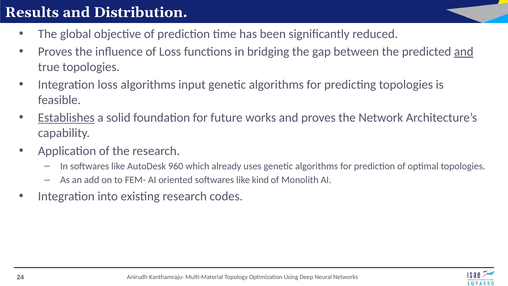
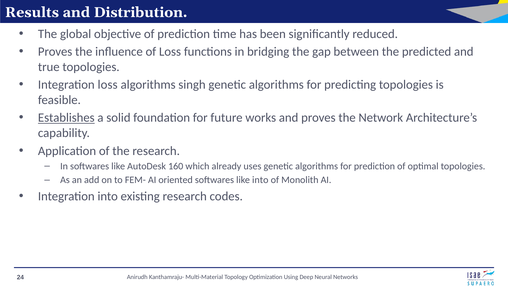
and underline: present -> none (464, 52)
input: input -> singh (192, 85)
960: 960 -> 160 (176, 166)
like kind: kind -> into (260, 180)
